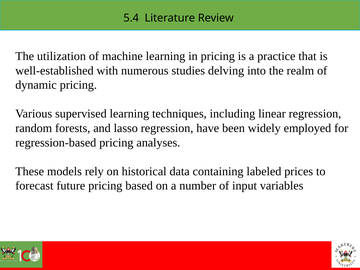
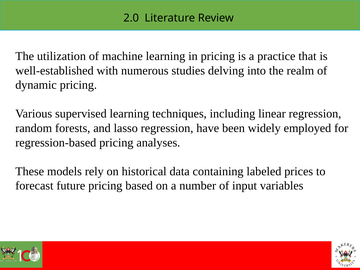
5.4: 5.4 -> 2.0 (131, 18)
